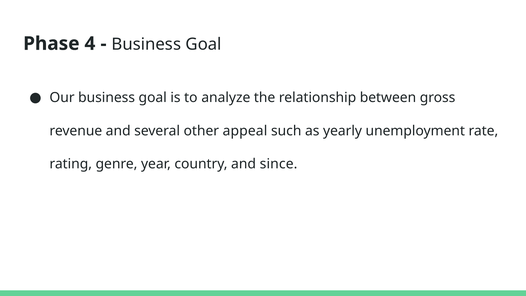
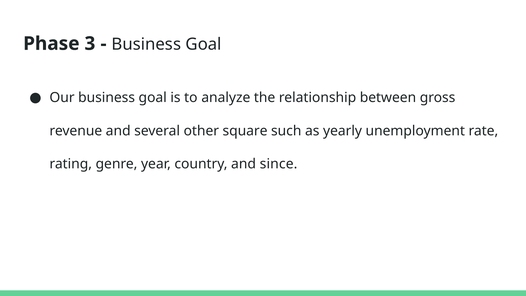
4: 4 -> 3 (90, 44)
appeal: appeal -> square (245, 131)
